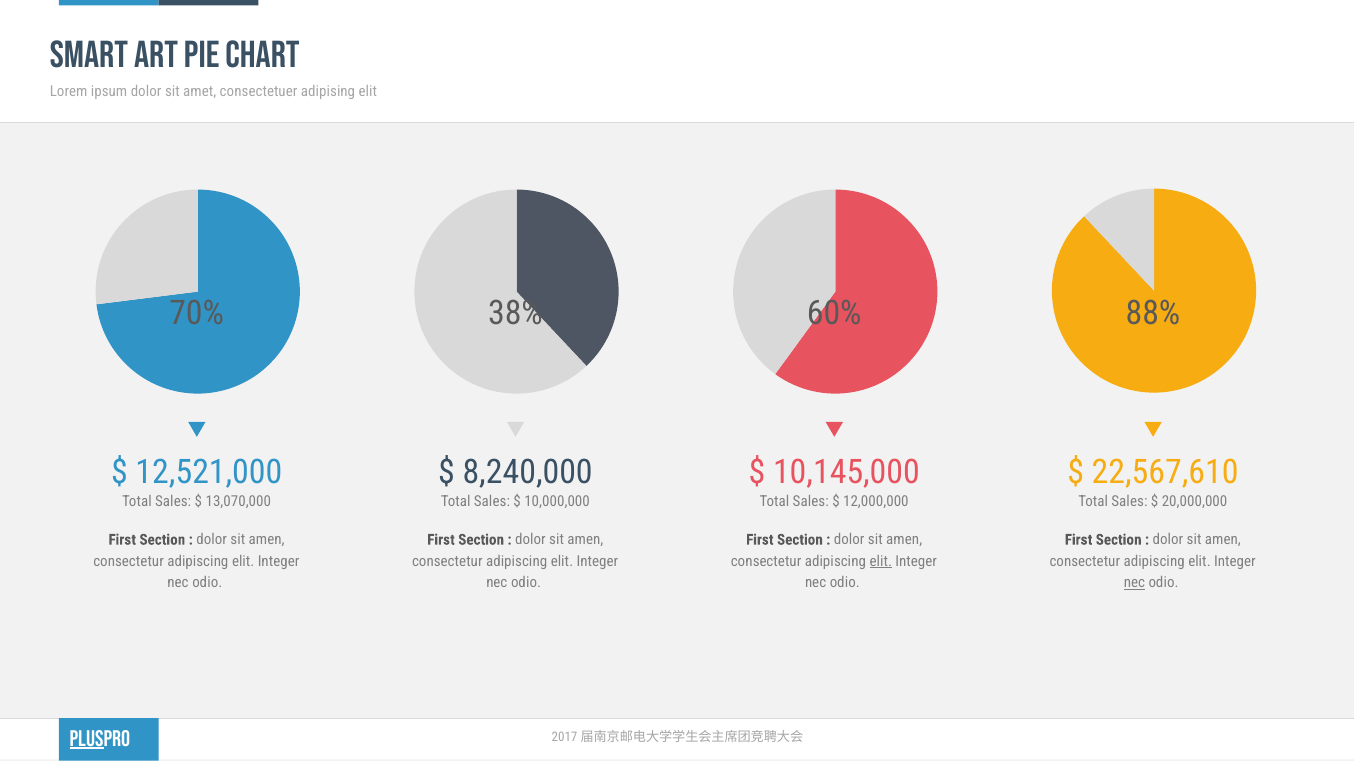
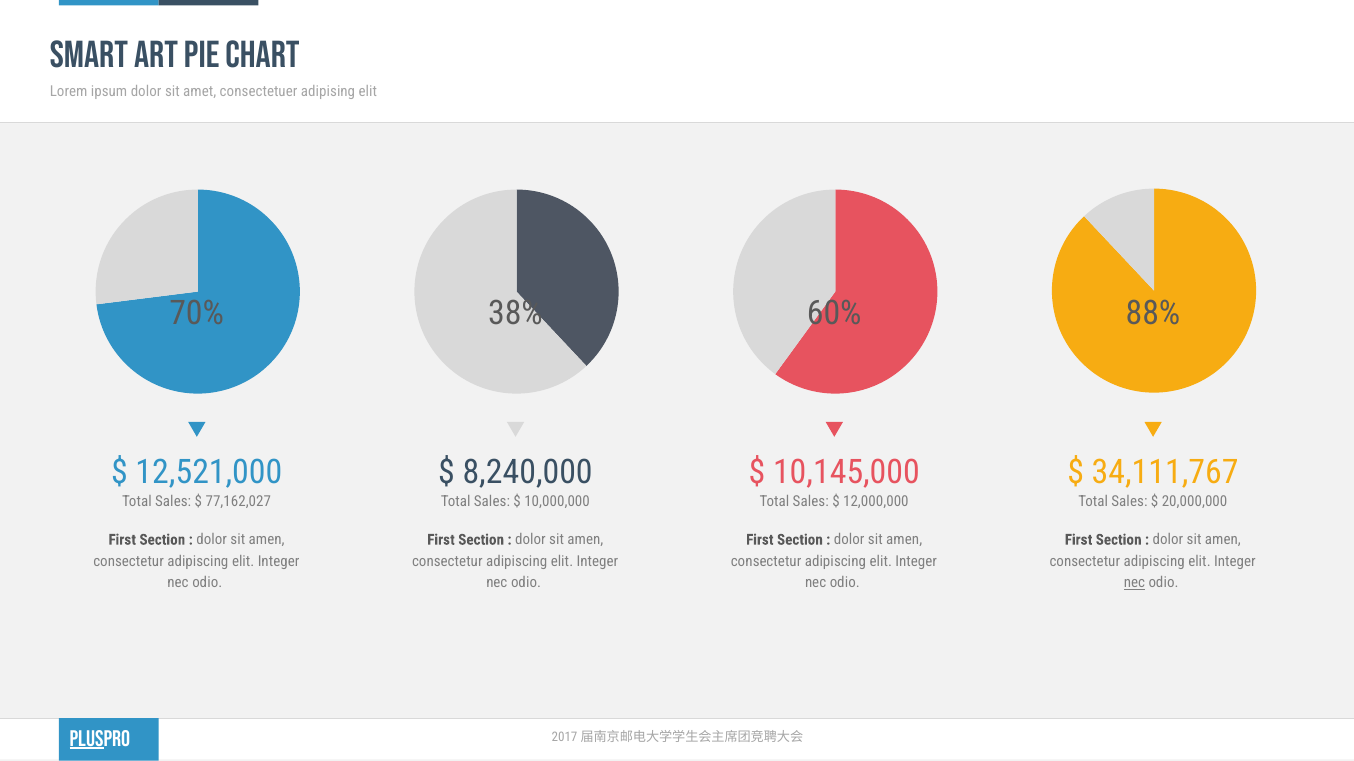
22,567,610: 22,567,610 -> 34,111,767 (1165, 473)
13,070,000: 13,070,000 -> 77,162,027 (238, 502)
elit underline: present -> none (881, 562)
